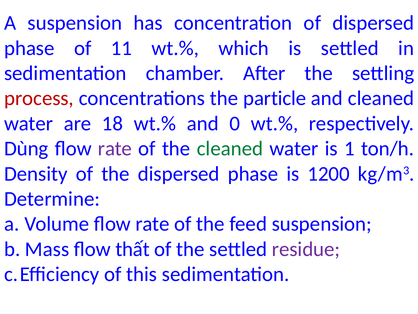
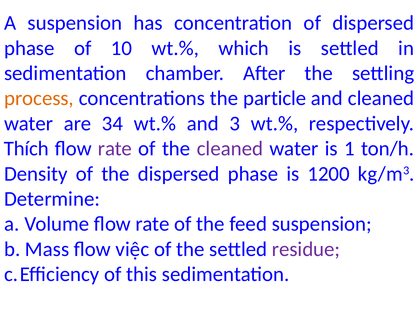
11: 11 -> 10 (122, 48)
process colour: red -> orange (39, 98)
18: 18 -> 34 (113, 123)
0: 0 -> 3 (235, 123)
Dùng: Dùng -> Thích (26, 148)
cleaned colour: green -> purple (230, 148)
thất: thất -> việc (132, 249)
